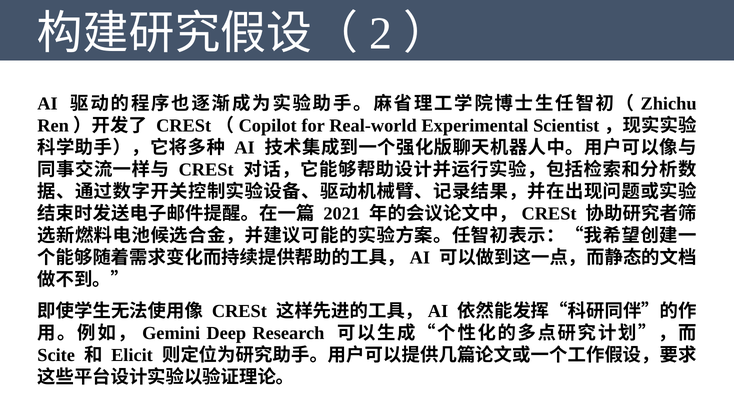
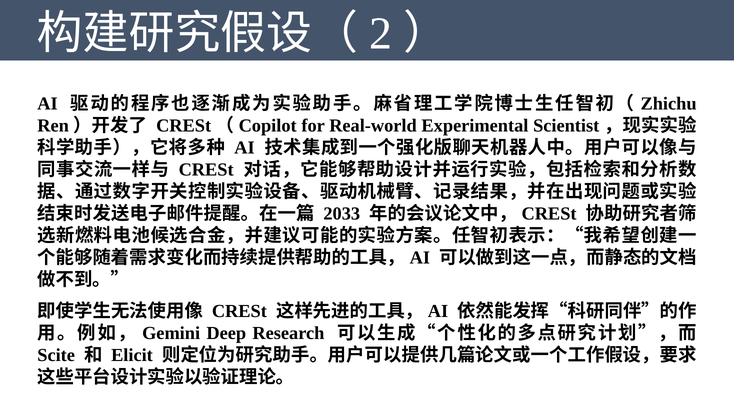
2021: 2021 -> 2033 (342, 214)
